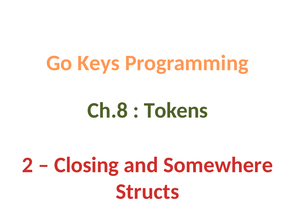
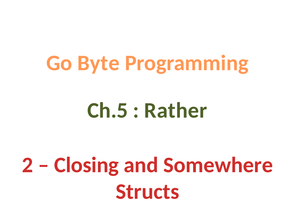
Keys: Keys -> Byte (98, 63)
Ch.8: Ch.8 -> Ch.5 (108, 111)
Tokens: Tokens -> Rather (176, 111)
